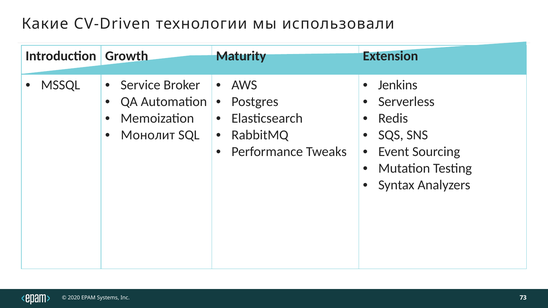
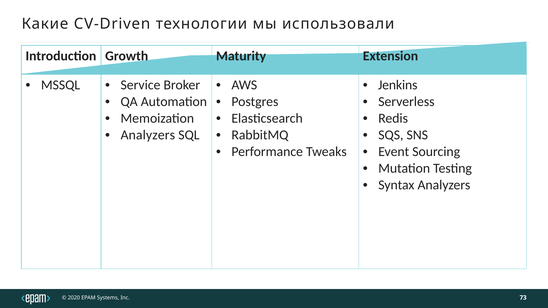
Монолит: Монолит -> Analyzers (148, 135)
